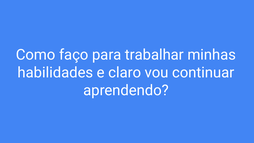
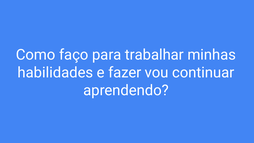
claro: claro -> fazer (125, 72)
